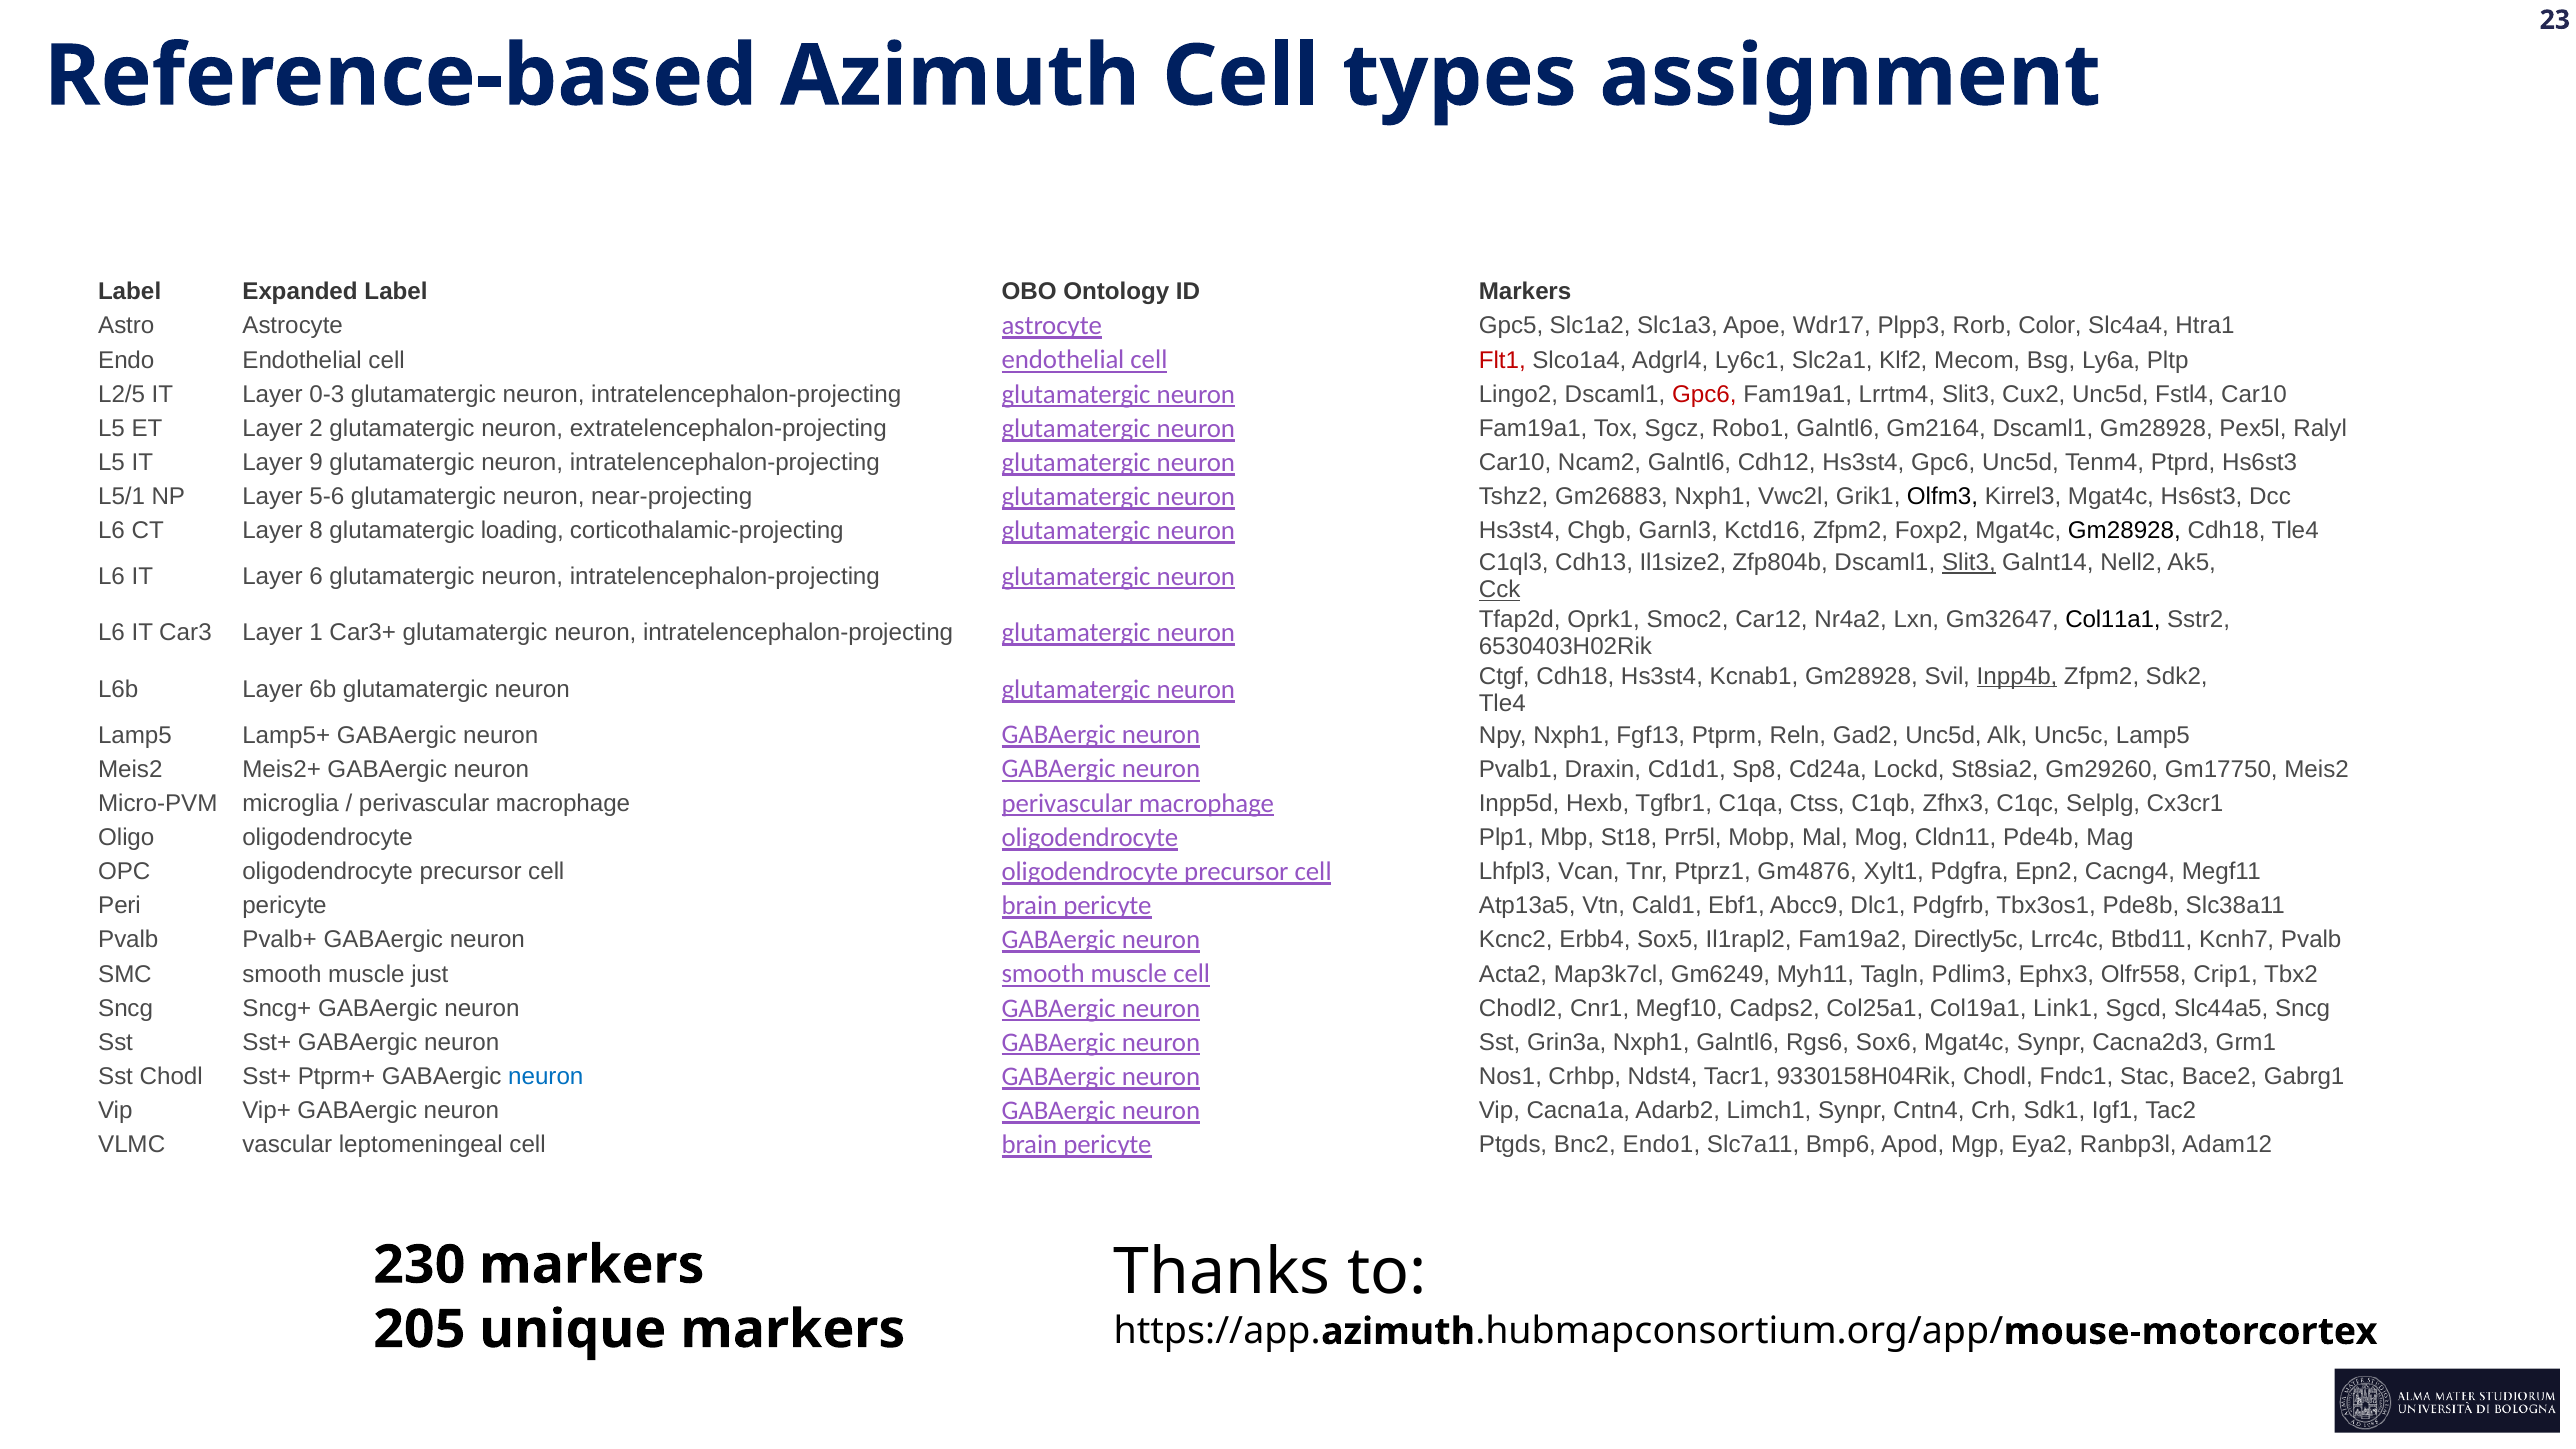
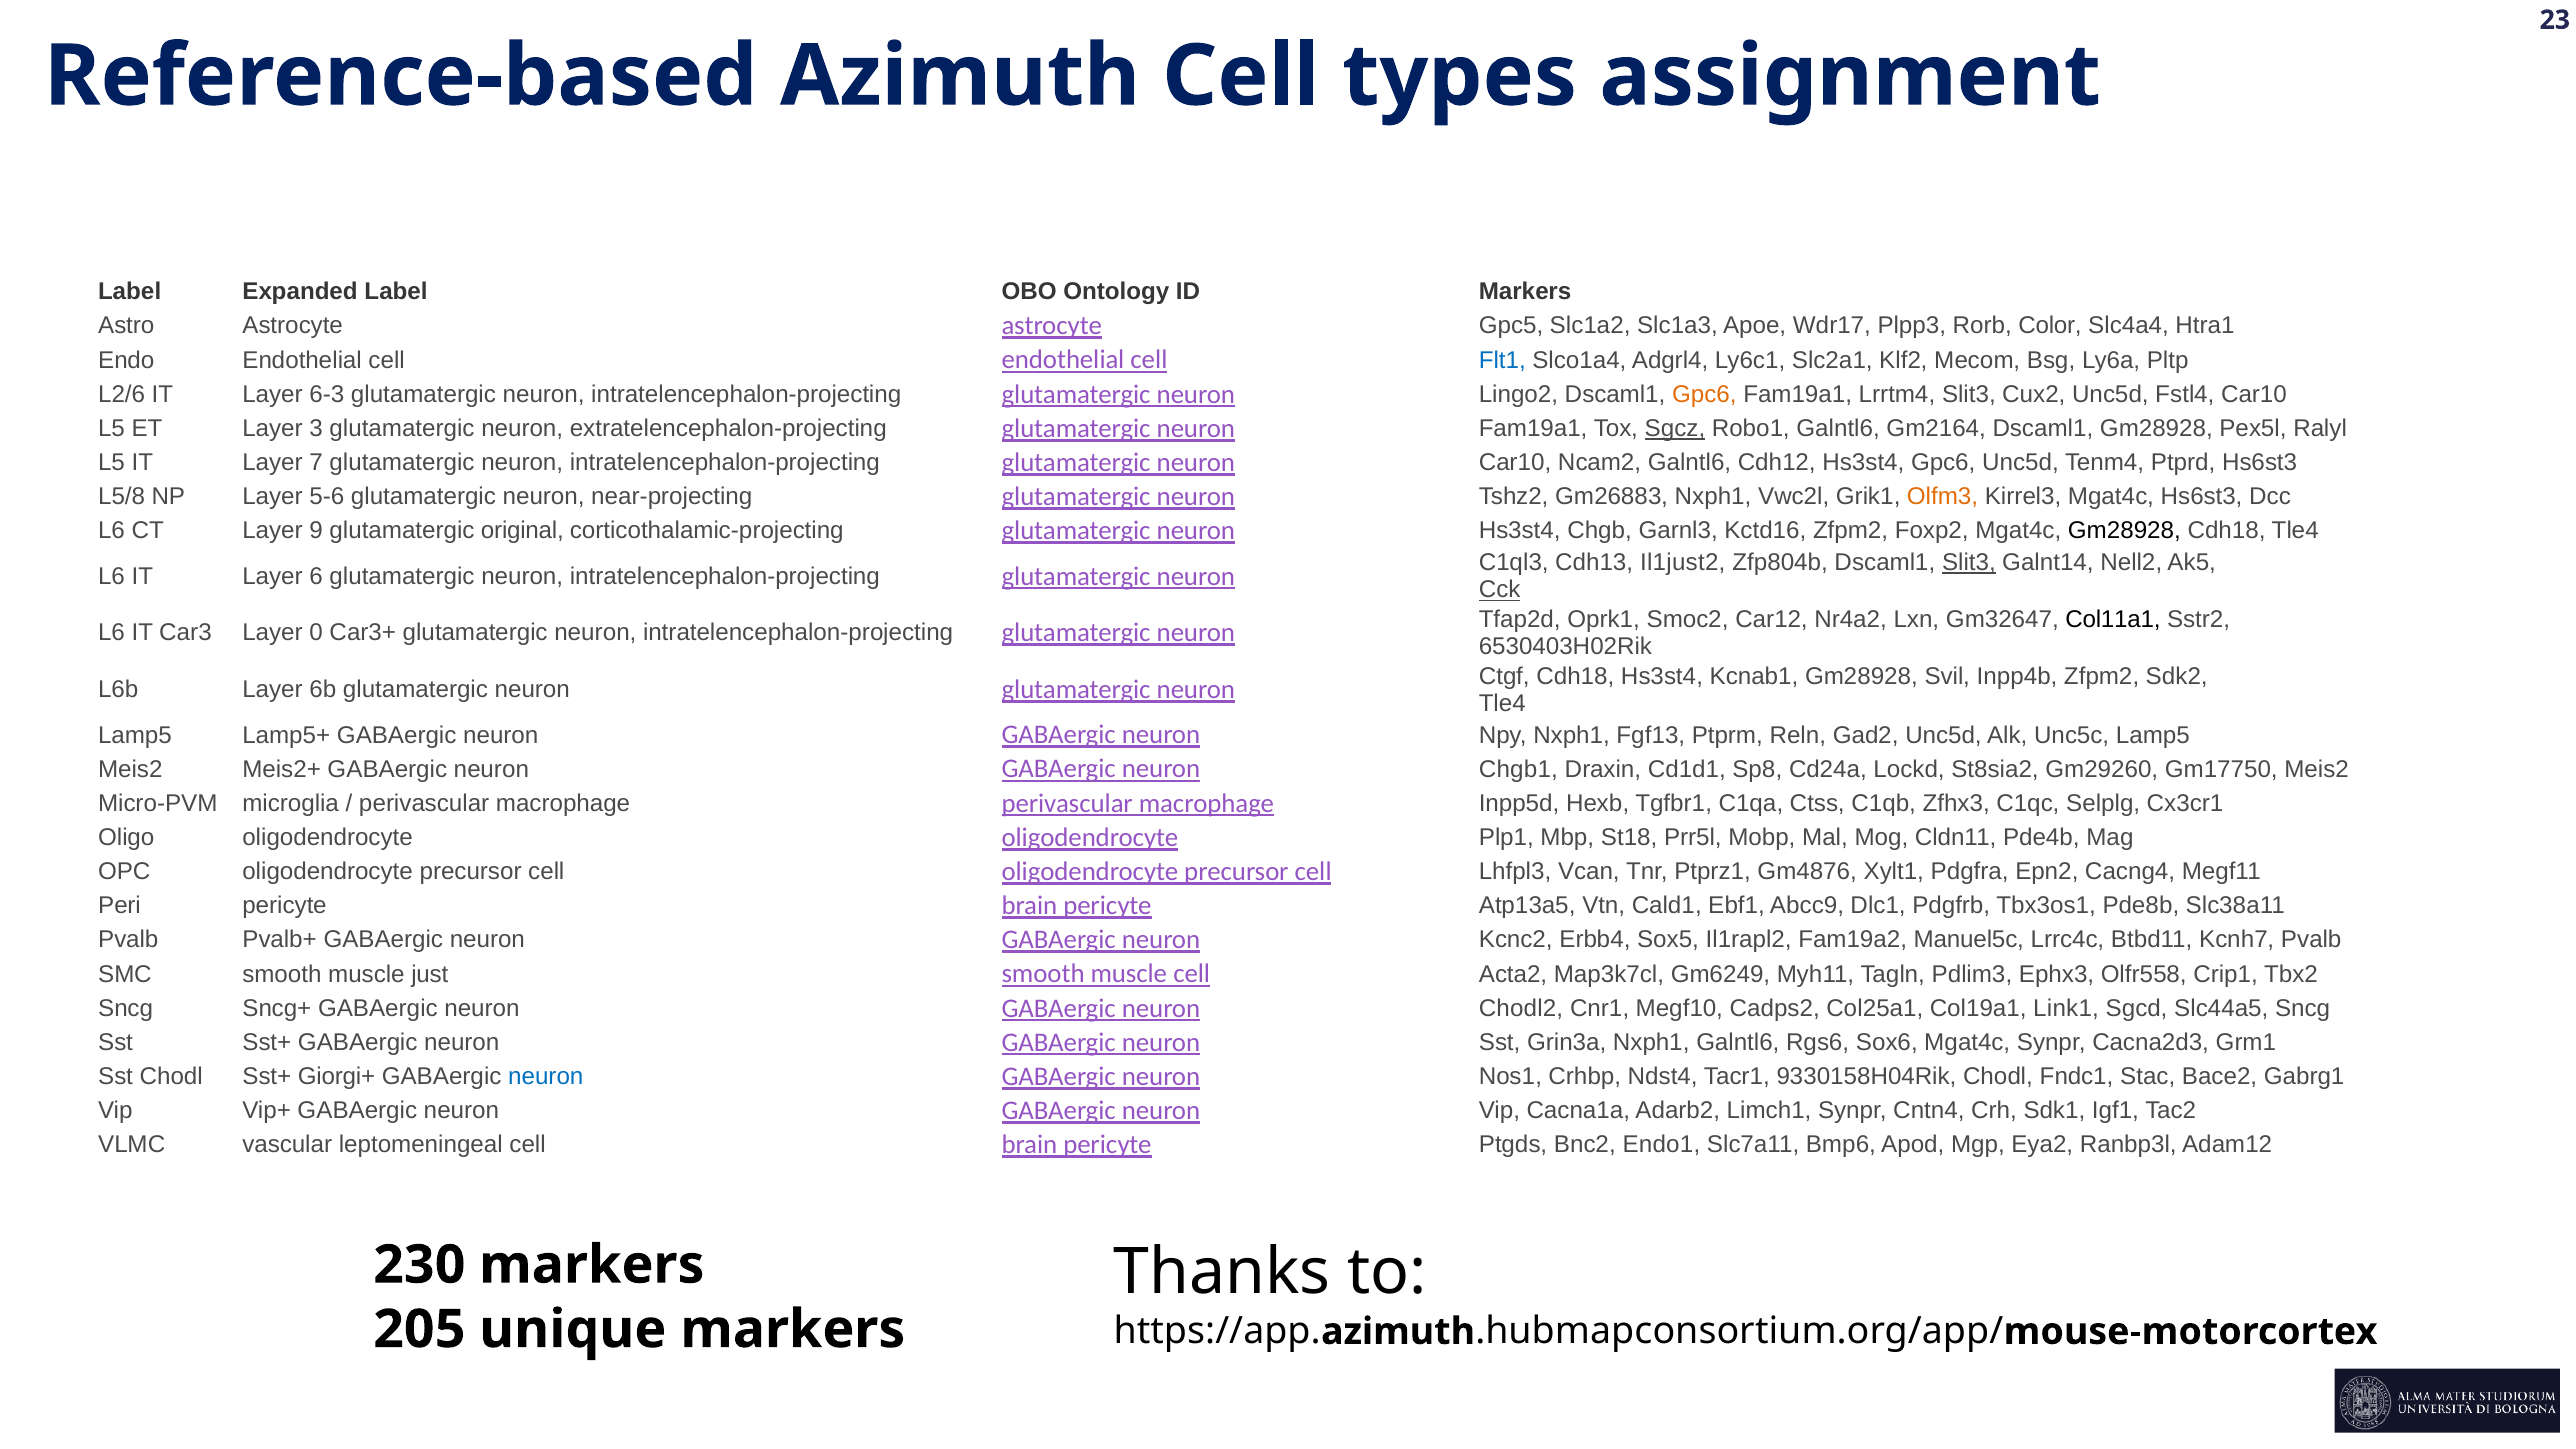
Flt1 colour: red -> blue (1502, 360)
L2/5: L2/5 -> L2/6 (122, 394)
0-3: 0-3 -> 6-3 (327, 394)
Gpc6 colour: red -> orange (1704, 394)
2: 2 -> 3 (316, 428)
Sgcz underline: none -> present (1675, 428)
9: 9 -> 7 (316, 463)
L5/1: L5/1 -> L5/8 (122, 497)
Olfm3 colour: black -> orange (1942, 497)
8: 8 -> 9 (316, 531)
loading: loading -> original (522, 531)
Il1size2: Il1size2 -> Il1just2 (1683, 563)
1: 1 -> 0 (316, 633)
Inpp4b underline: present -> none (2017, 676)
Pvalb1: Pvalb1 -> Chgb1 (1518, 769)
Directly5c: Directly5c -> Manuel5c (1969, 940)
Ptprm+: Ptprm+ -> Giorgi+ (337, 1077)
